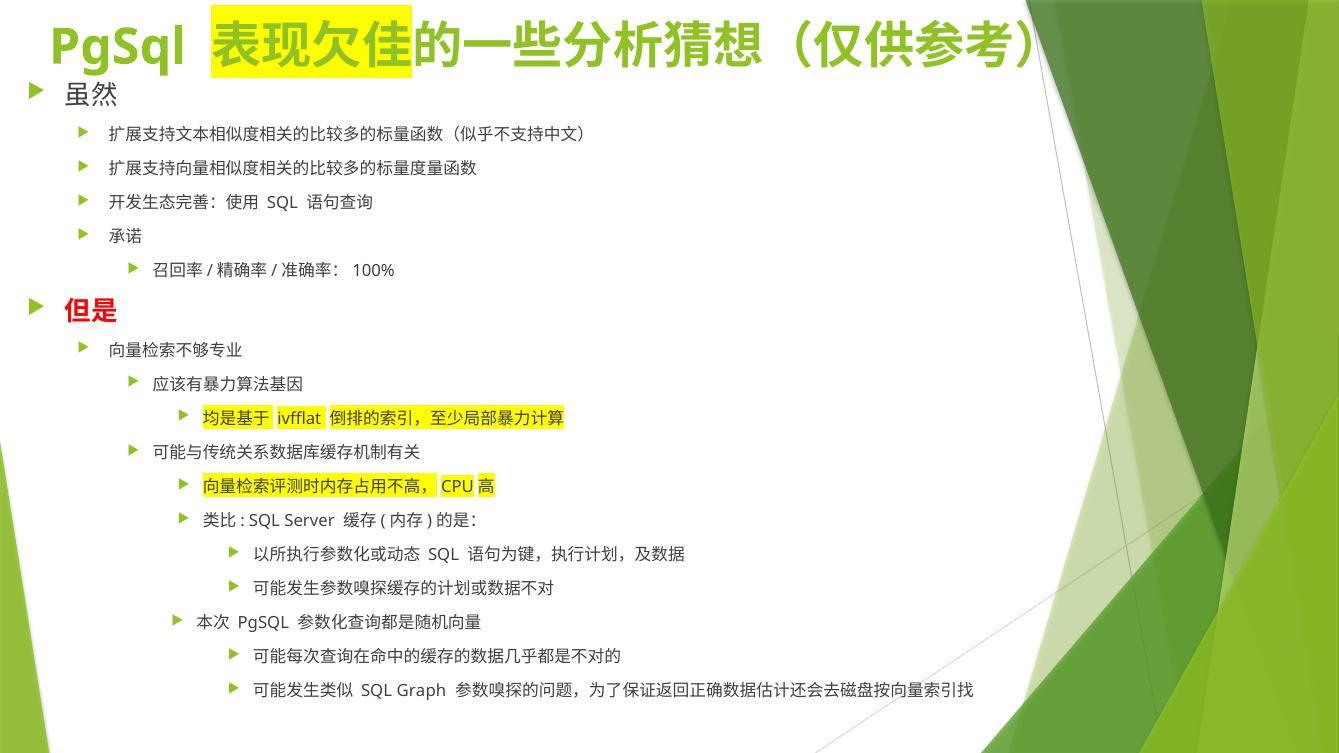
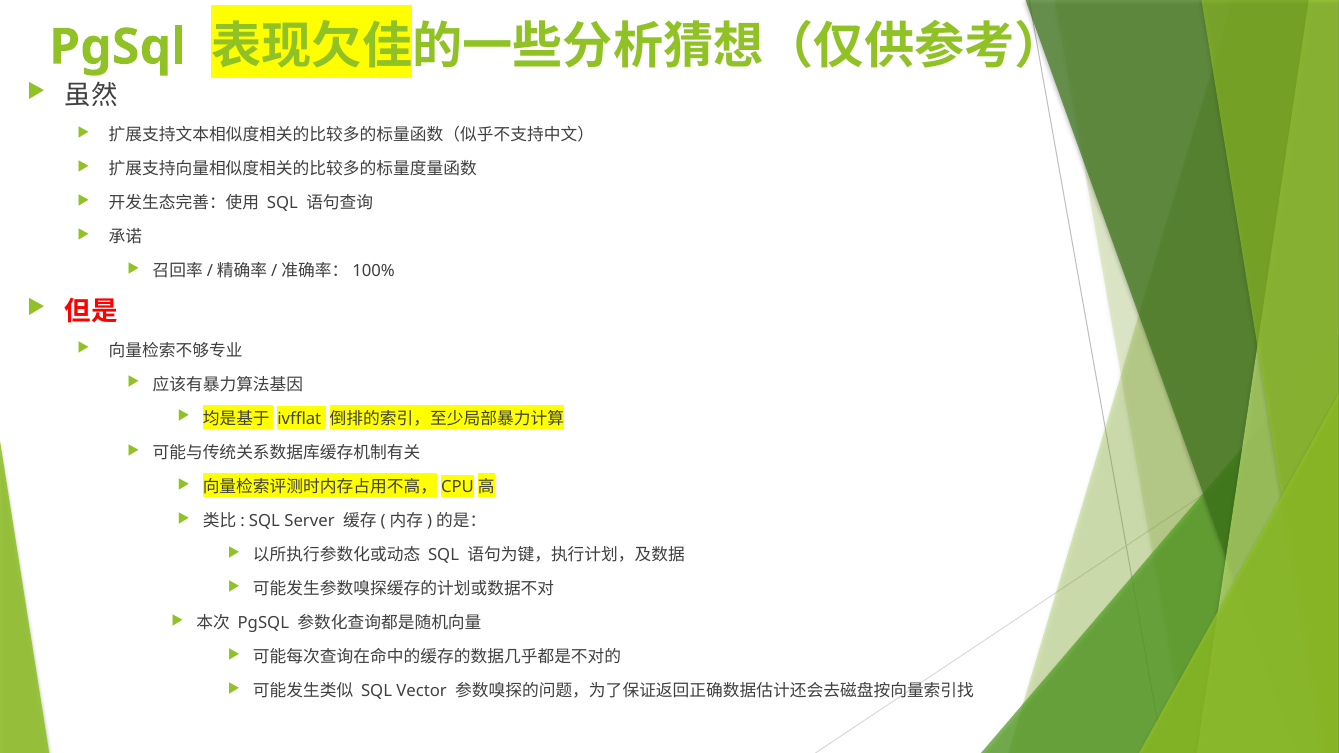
Graph: Graph -> Vector (422, 691)
